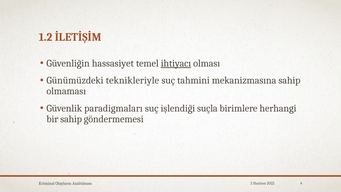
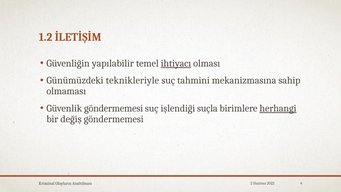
hassasiyet: hassasiyet -> yapılabilir (113, 63)
Güvenlik paradigmaları: paradigmaları -> göndermemesi (114, 108)
herhangi underline: none -> present (278, 108)
bir sahip: sahip -> değiş (71, 119)
